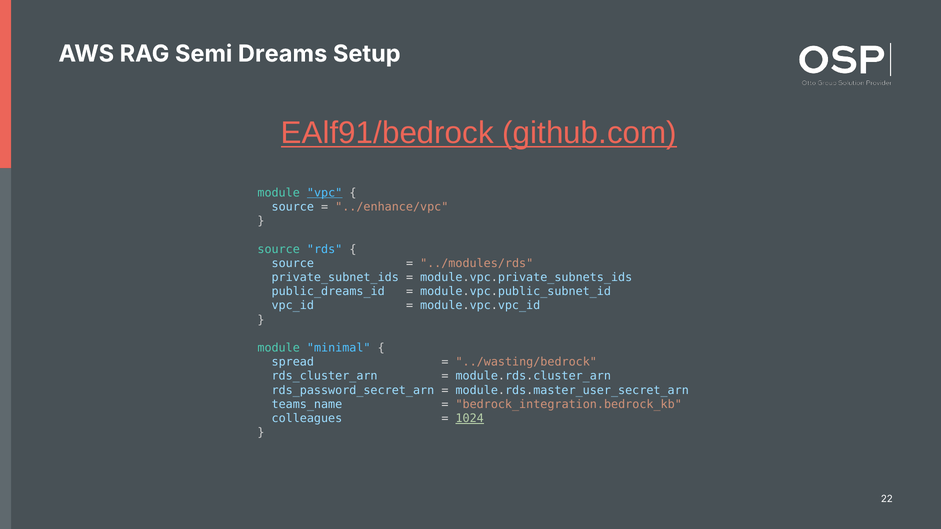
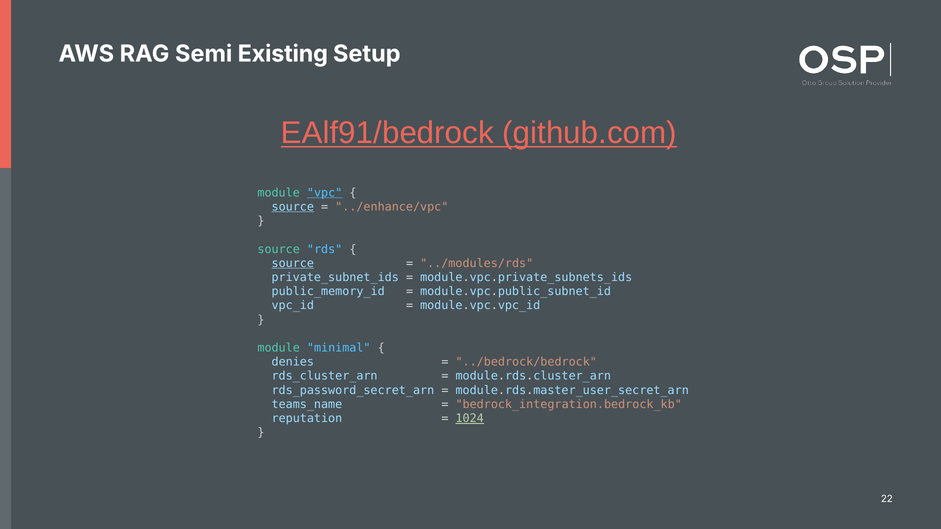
Dreams: Dreams -> Existing (283, 54)
source underline: none -> present (293, 207)
source underline: none -> present (293, 263)
public_dreams_id: public_dreams_id -> public_memory_id (328, 292)
spread: spread -> denies (293, 362)
../wasting/bedrock: ../wasting/bedrock -> ../bedrock/bedrock (526, 362)
colleagues: colleagues -> reputation (307, 419)
